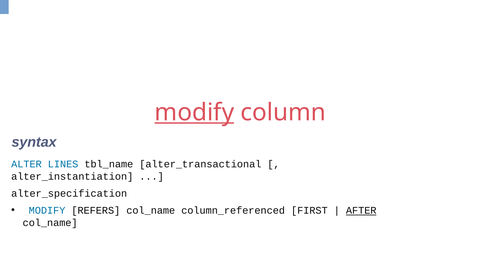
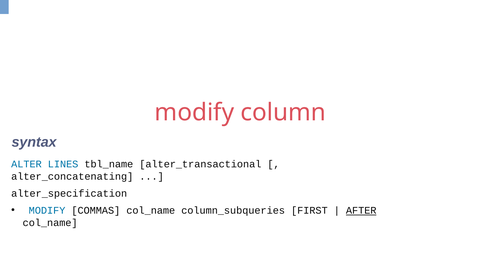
modify underline: present -> none (194, 112)
alter_instantiation: alter_instantiation -> alter_concatenating (72, 176)
REFERS: REFERS -> COMMAS (96, 210)
column_referenced: column_referenced -> column_subqueries (233, 210)
